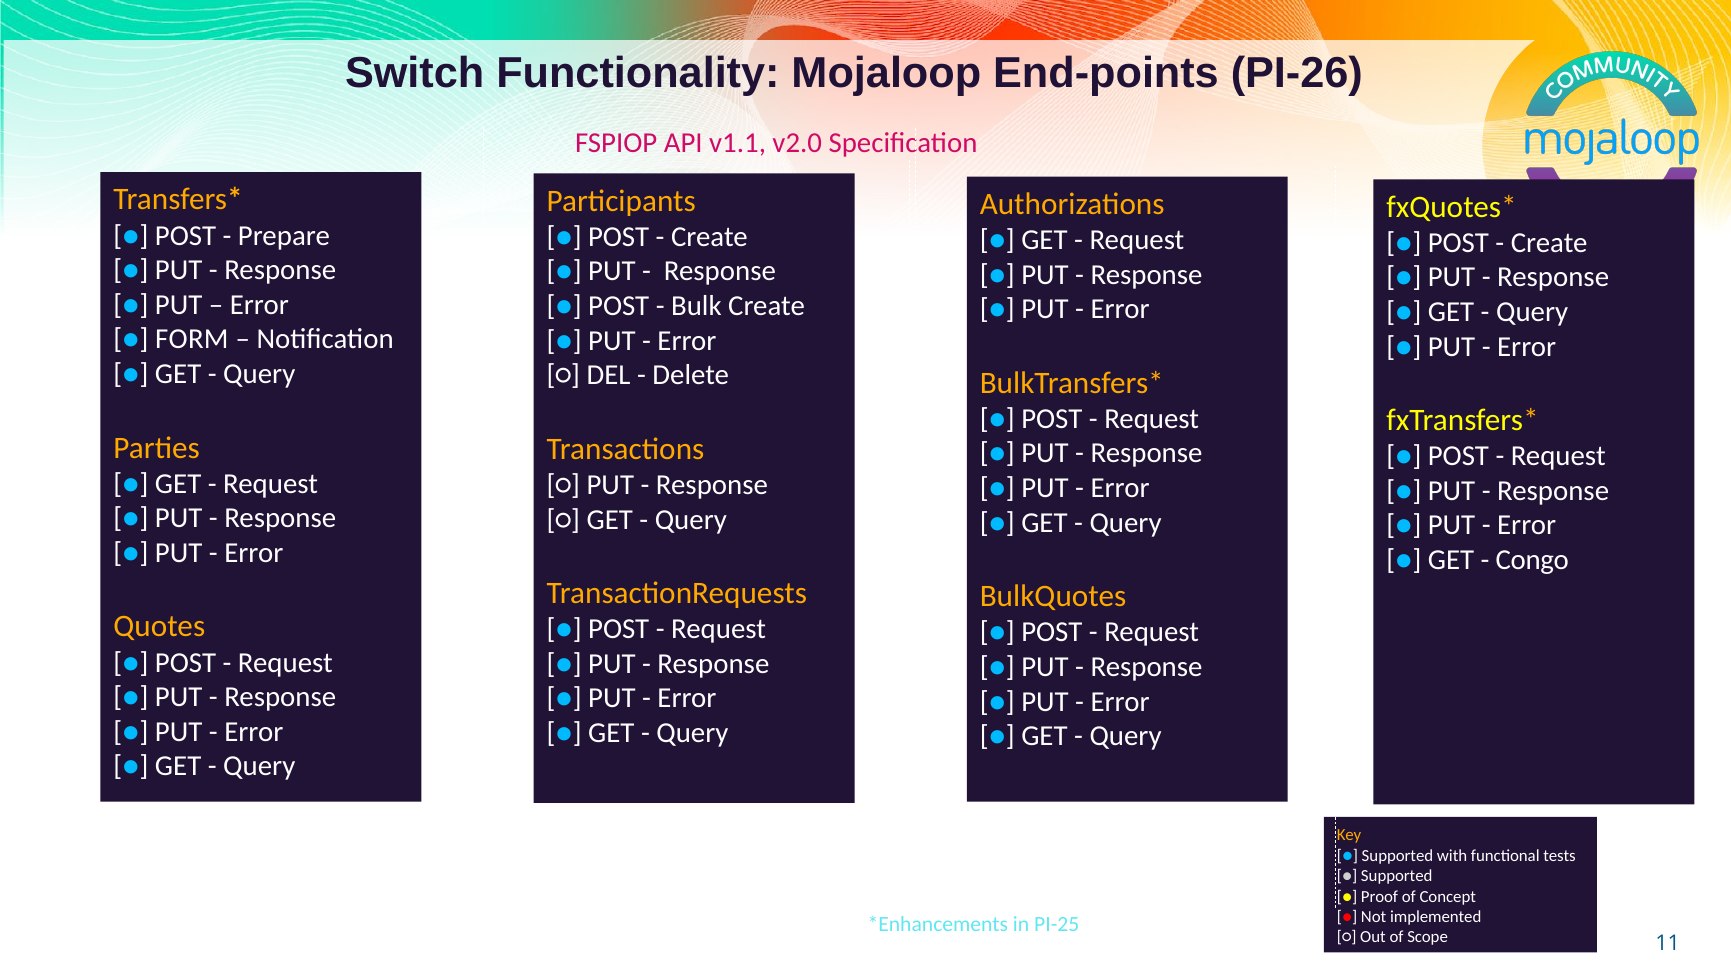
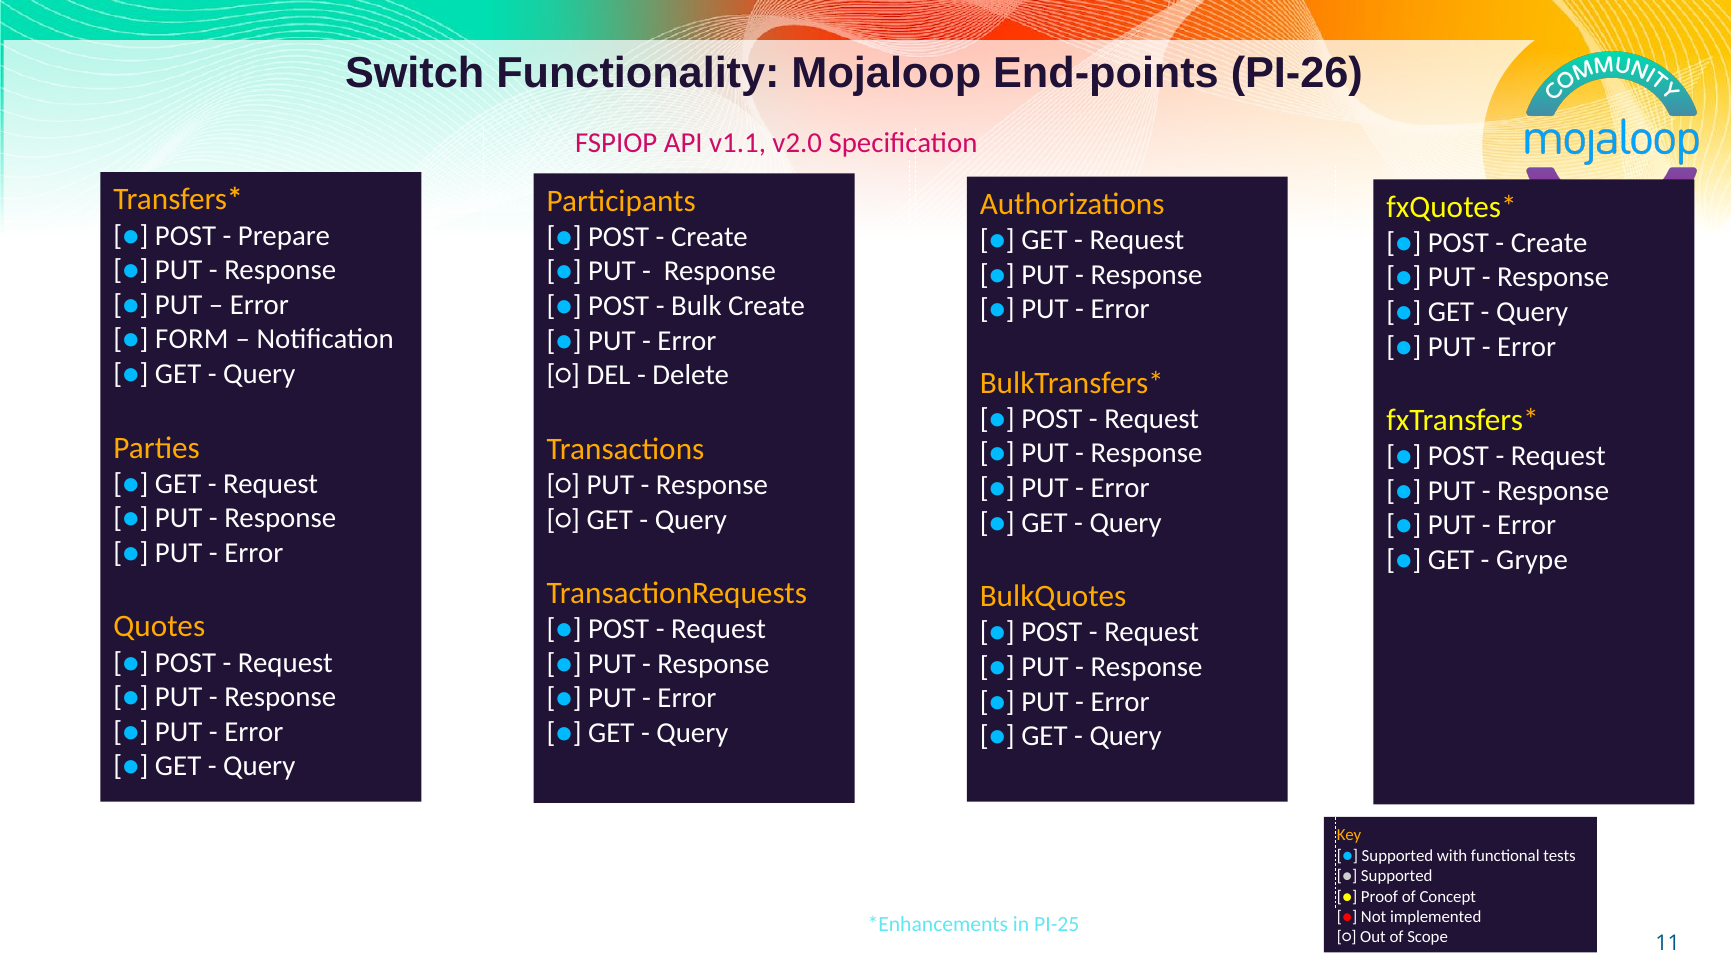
Congo: Congo -> Grype (1532, 560)
